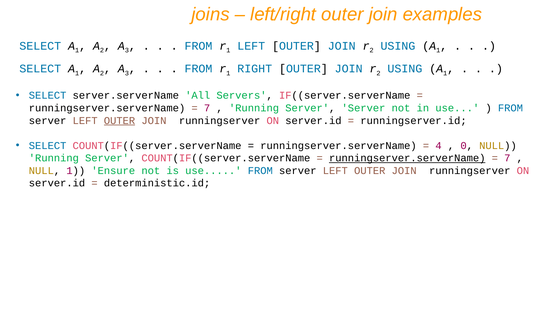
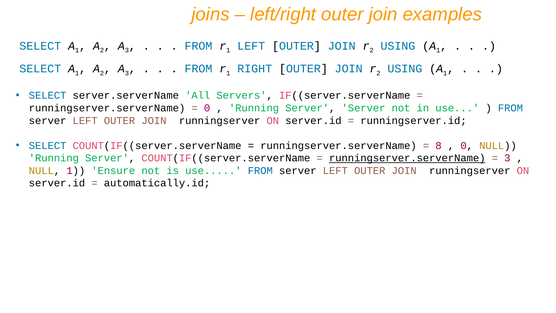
7: 7 -> 0 (207, 108)
OUTER underline: present -> none (120, 120)
4: 4 -> 8 (439, 145)
7: 7 -> 3 (507, 158)
deterministic.id: deterministic.id -> automatically.id (157, 183)
